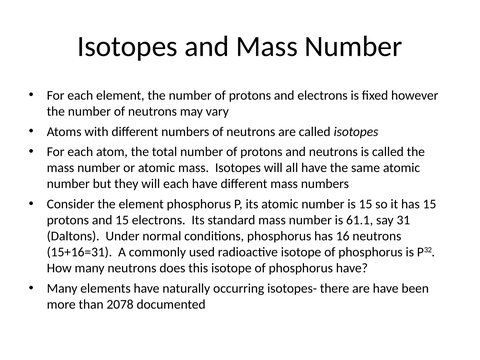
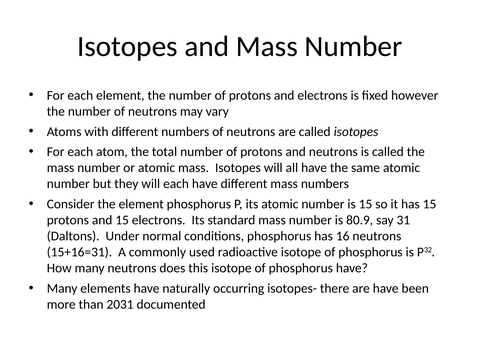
61.1: 61.1 -> 80.9 (360, 220)
2078: 2078 -> 2031 (120, 304)
